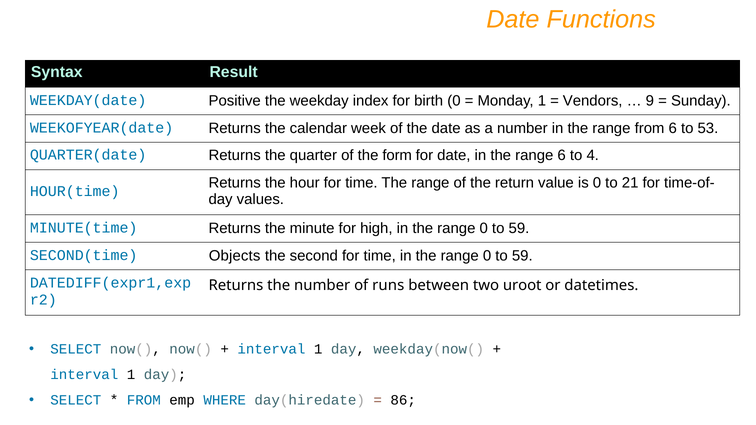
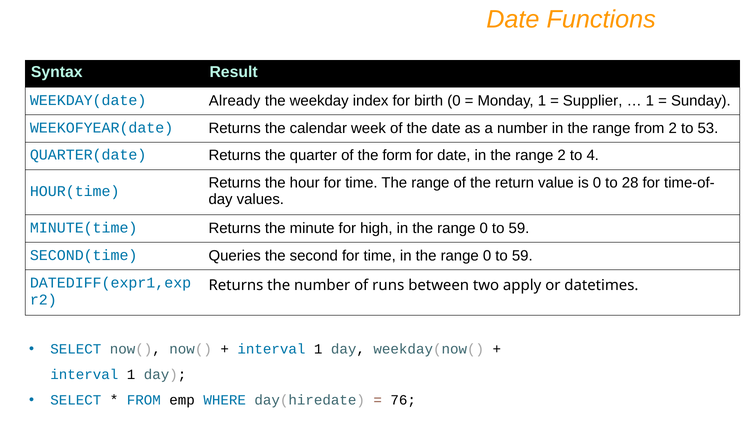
Positive: Positive -> Already (235, 101)
Vendors: Vendors -> Supplier (593, 101)
9: 9 -> 1 (650, 101)
from 6: 6 -> 2 (673, 128)
range 6: 6 -> 2 (562, 156)
21: 21 -> 28 (630, 183)
Objects: Objects -> Queries (235, 256)
uroot: uroot -> apply (522, 286)
86: 86 -> 76 (403, 401)
